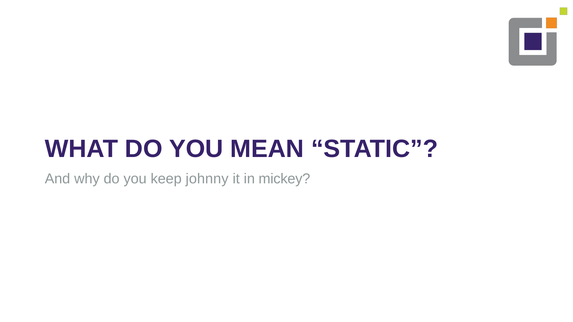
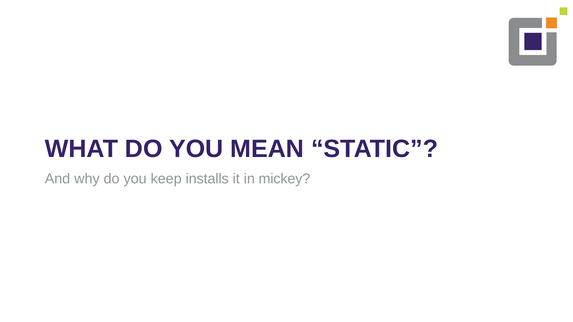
johnny: johnny -> installs (207, 179)
